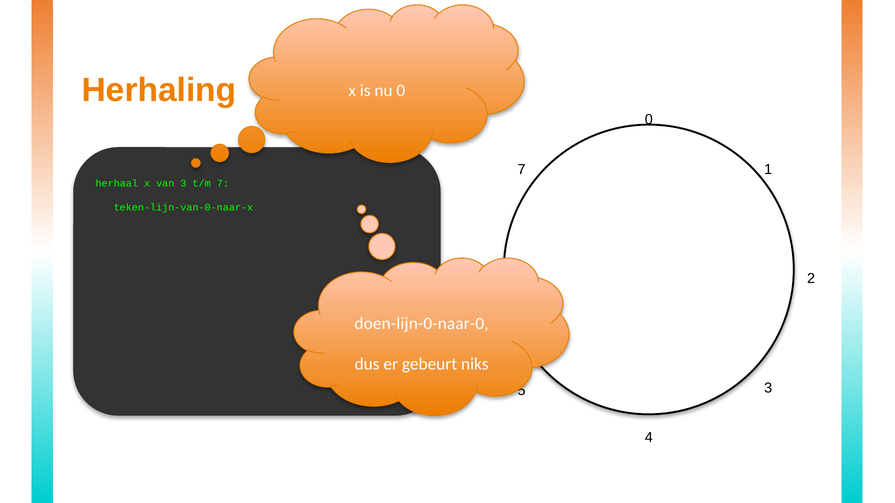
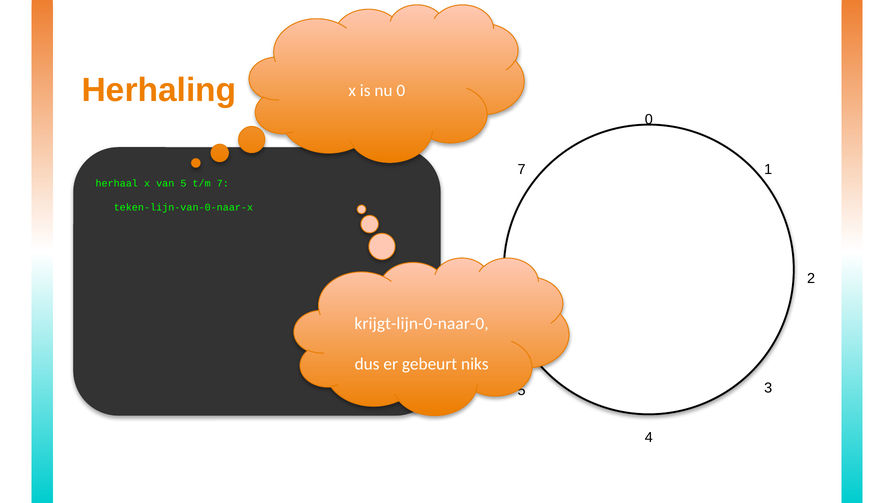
van 3: 3 -> 5 (183, 184)
doen-lijn-0-naar-0: doen-lijn-0-naar-0 -> krijgt-lijn-0-naar-0 (422, 324)
